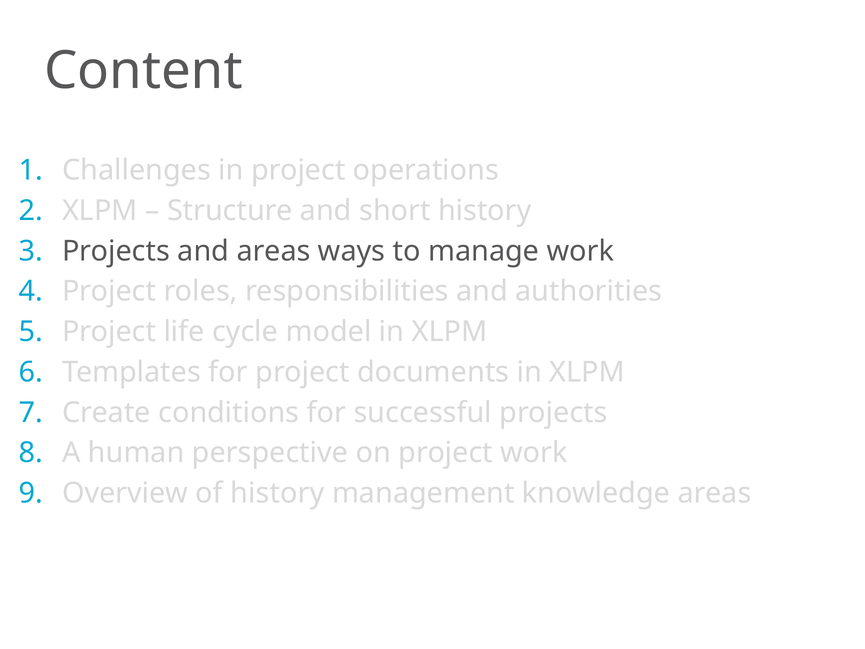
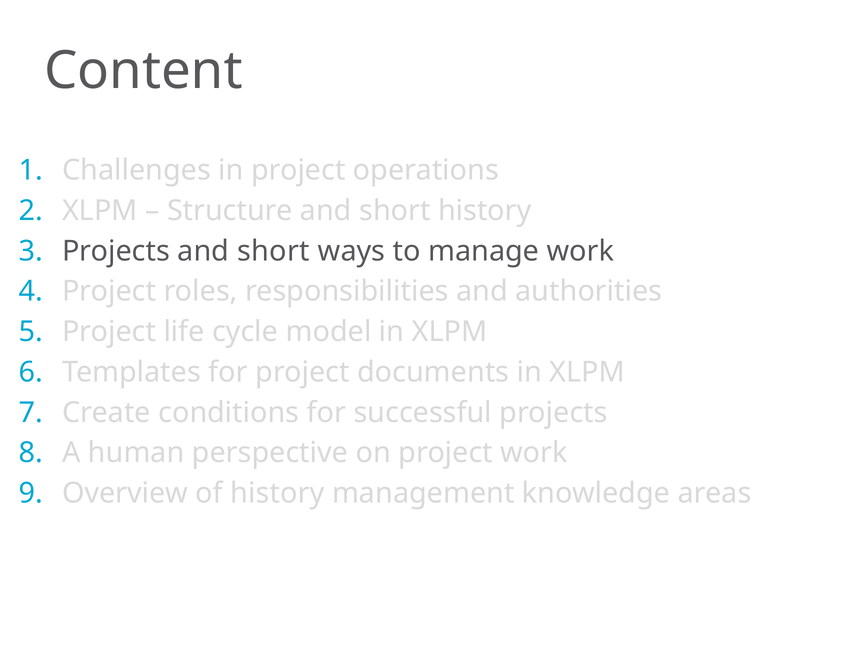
Projects and areas: areas -> short (273, 251)
